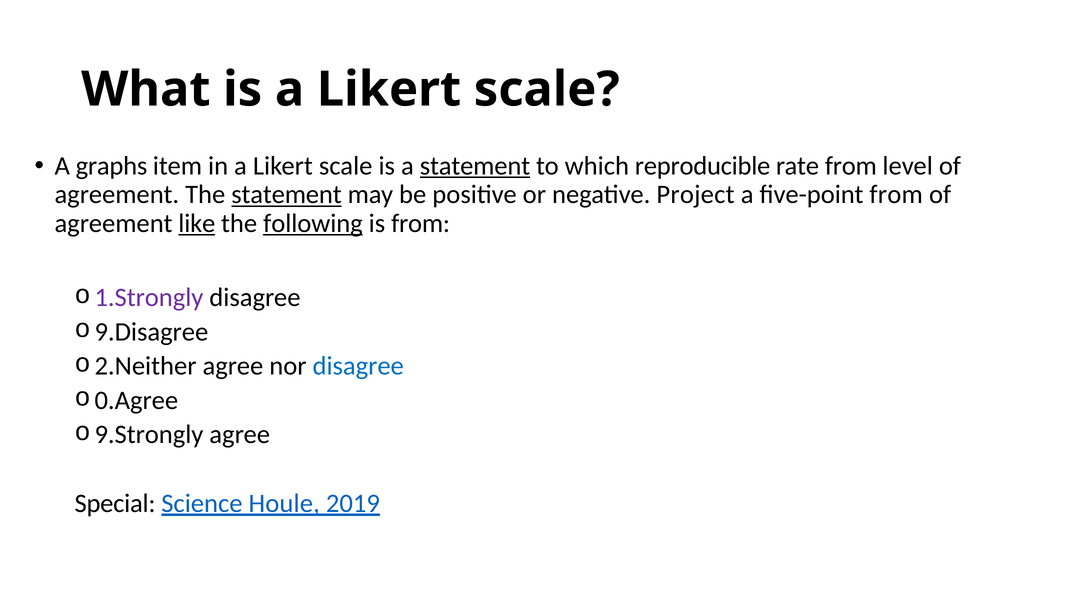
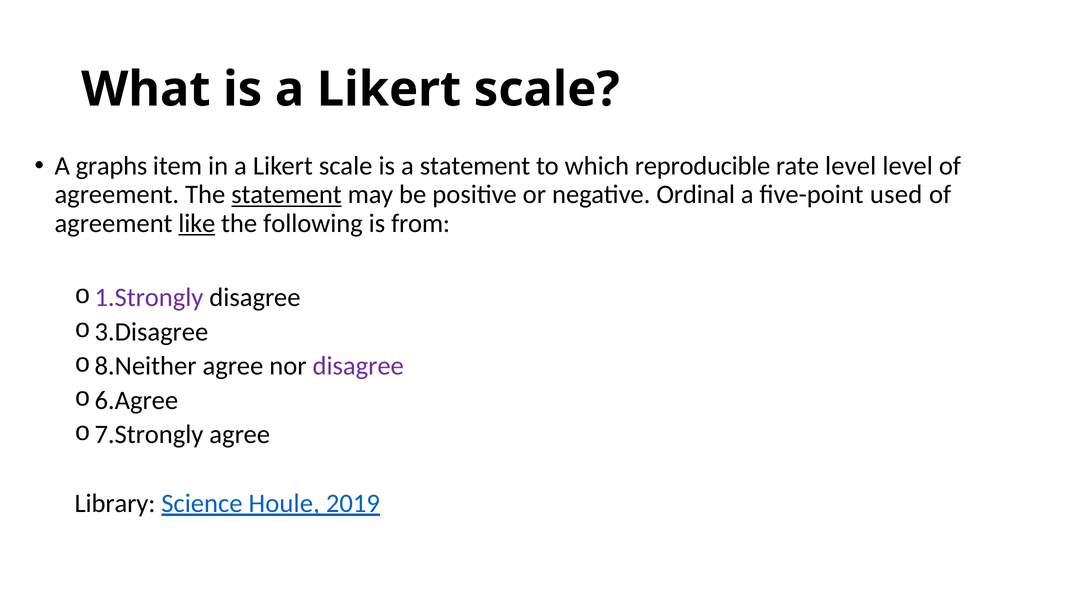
statement underline: present -> none (475, 166)
rate from: from -> level (851, 166)
Project: Project -> Ordinal (696, 195)
five-point from: from -> used (896, 195)
following underline: present -> none (313, 223)
9.Disagree: 9.Disagree -> 3.Disagree (151, 332)
2.Neither: 2.Neither -> 8.Neither (146, 366)
disagree colour: blue -> purple (358, 366)
0.Agree: 0.Agree -> 6.Agree (136, 400)
9.Strongly: 9.Strongly -> 7.Strongly (149, 435)
Special: Special -> Library (115, 504)
